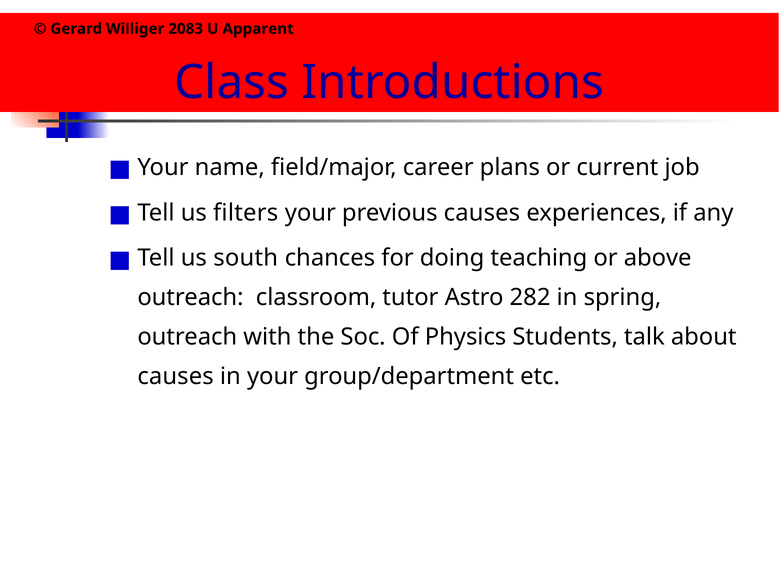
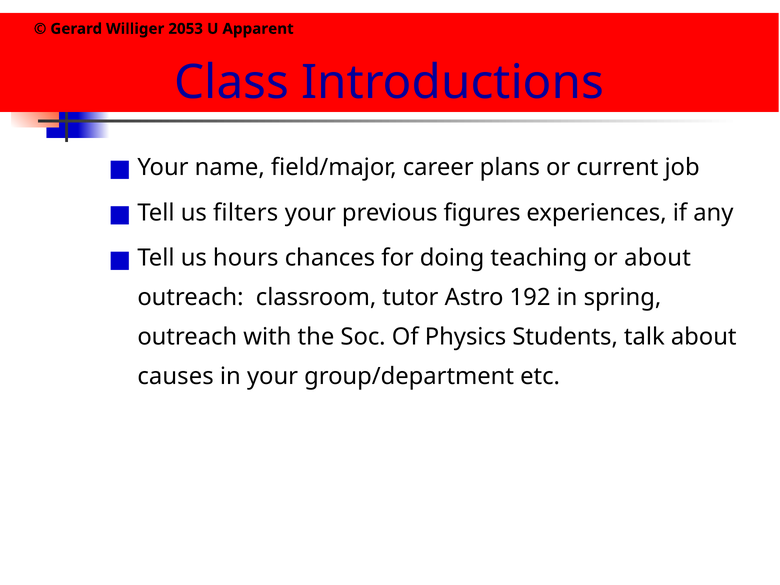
2083: 2083 -> 2053 (186, 29)
previous causes: causes -> figures (482, 213)
south: south -> hours (246, 258)
or above: above -> about (658, 258)
282: 282 -> 192 (530, 298)
